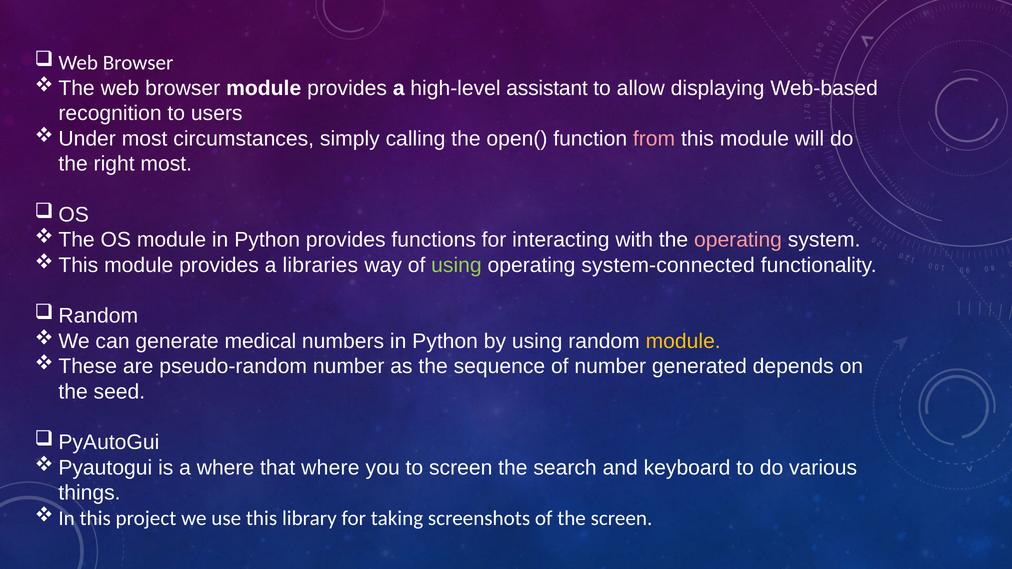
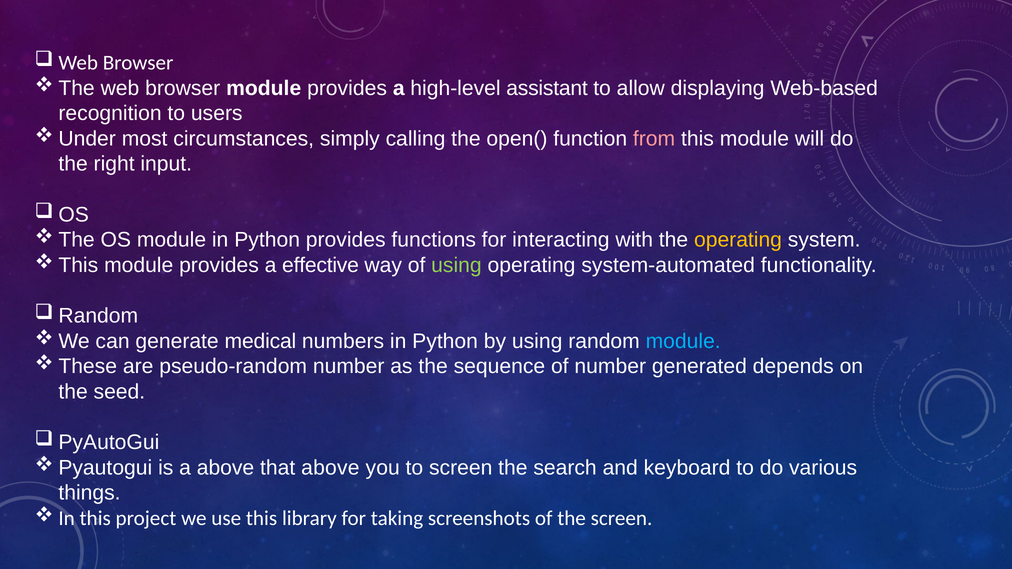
right most: most -> input (166, 164)
operating colour: pink -> yellow (738, 240)
libraries: libraries -> effective (321, 265)
system-connected: system-connected -> system-automated (668, 265)
module colour: yellow -> light blue (683, 341)
a where: where -> above (226, 468)
that where: where -> above (330, 468)
